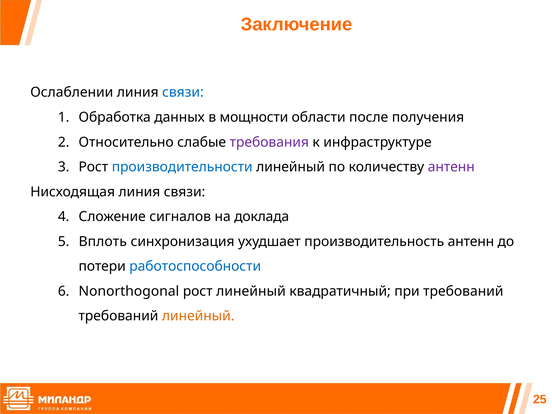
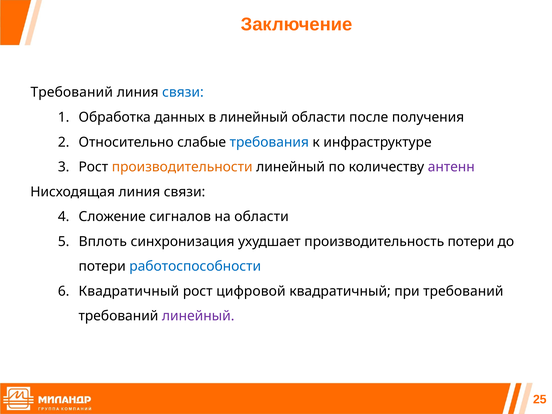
Ослаблении: Ослаблении -> Требований (72, 92)
в мощности: мощности -> линейный (254, 117)
требования colour: purple -> blue (269, 142)
производительности colour: blue -> orange (182, 167)
на доклада: доклада -> области (262, 217)
производительность антенн: антенн -> потери (471, 241)
Nonorthogonal: Nonorthogonal -> Квадратичный (129, 291)
рост линейный: линейный -> цифровой (251, 291)
линейный colour: orange -> purple (198, 316)
